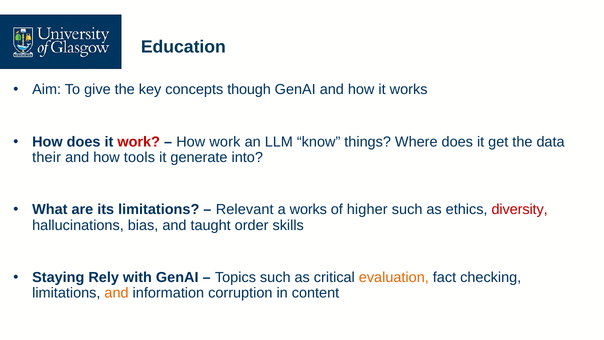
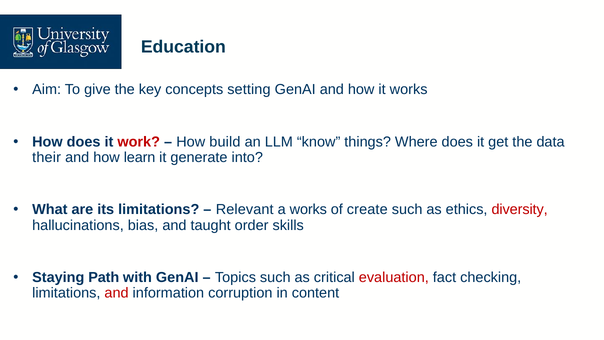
though: though -> setting (249, 89)
How work: work -> build (225, 142)
tools: tools -> learn (140, 157)
higher: higher -> create (367, 210)
Rely: Rely -> Path (104, 277)
evaluation colour: orange -> red (394, 277)
and colour: orange -> red (117, 293)
